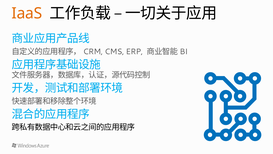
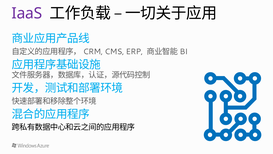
IaaS colour: orange -> purple (27, 13)
